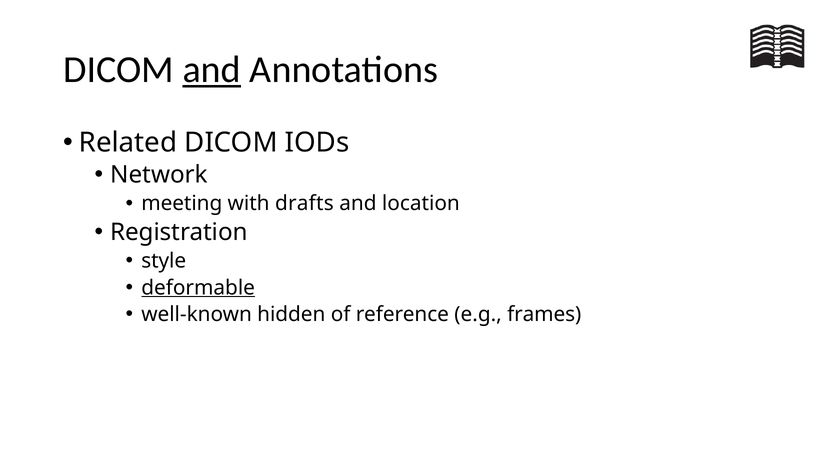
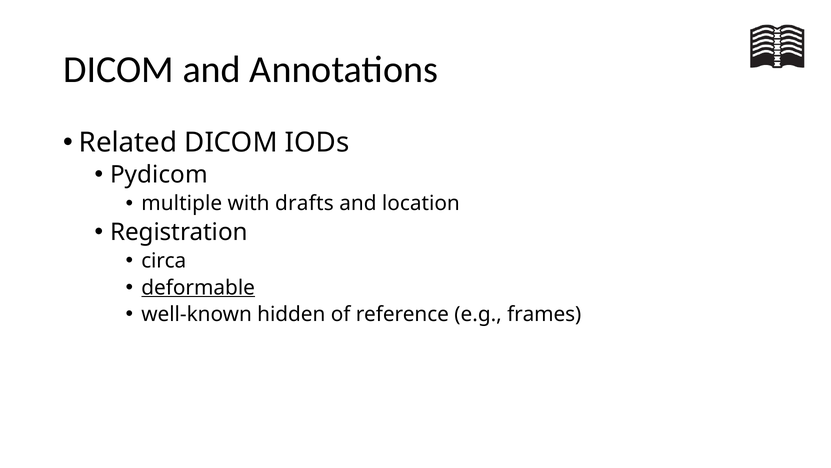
and underline: present -> none (212, 70)
Network: Network -> Pydicom (159, 175)
meeting: meeting -> multiple (182, 203)
style: style -> circa (164, 261)
